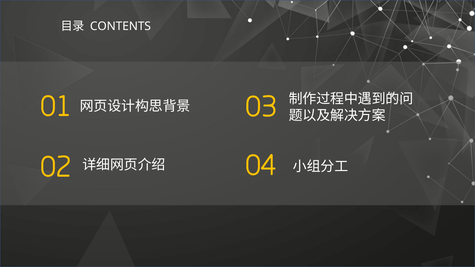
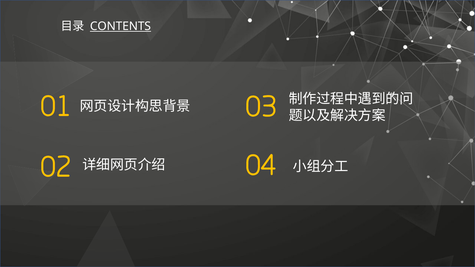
CONTENTS underline: none -> present (120, 26)
